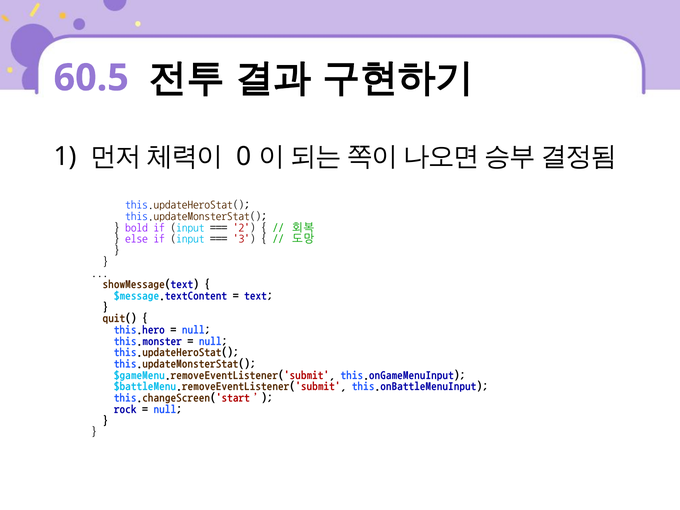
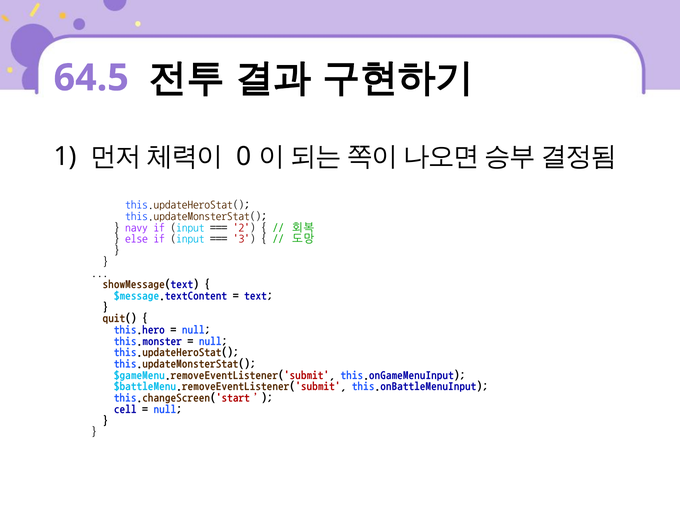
60.5: 60.5 -> 64.5 (91, 78)
bold: bold -> navy (137, 227)
rock: rock -> cell (125, 409)
